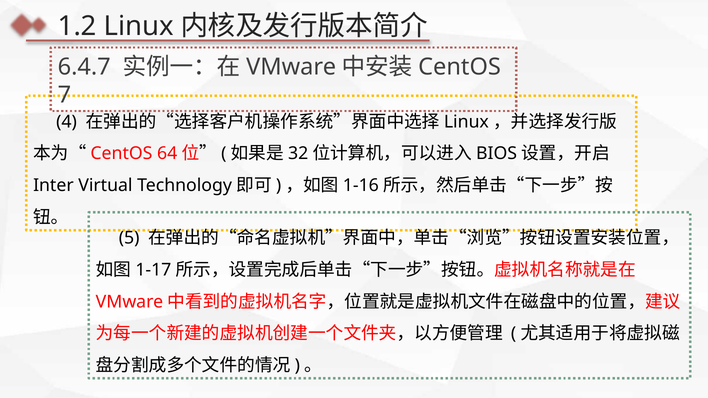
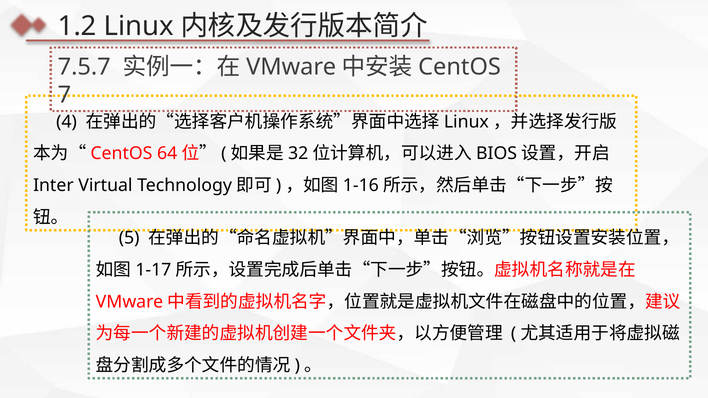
6.4.7: 6.4.7 -> 7.5.7 (84, 67)
